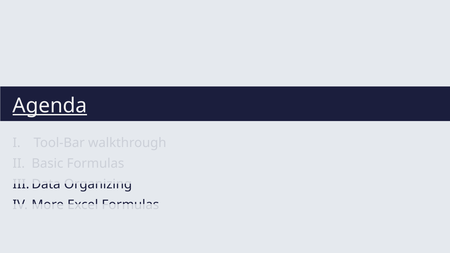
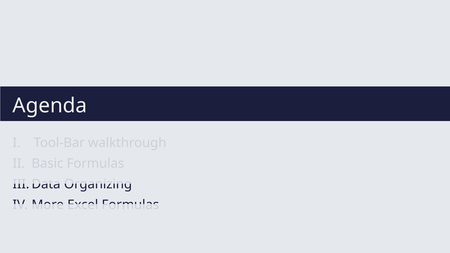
Agenda underline: present -> none (50, 106)
